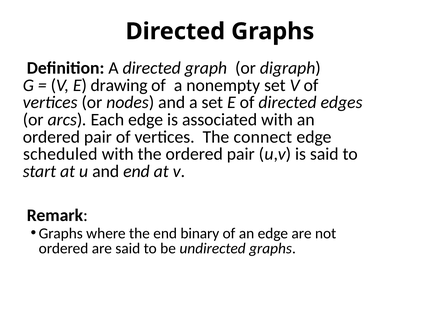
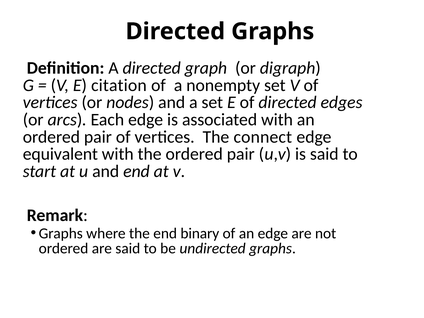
drawing: drawing -> citation (119, 85)
scheduled: scheduled -> equivalent (60, 154)
